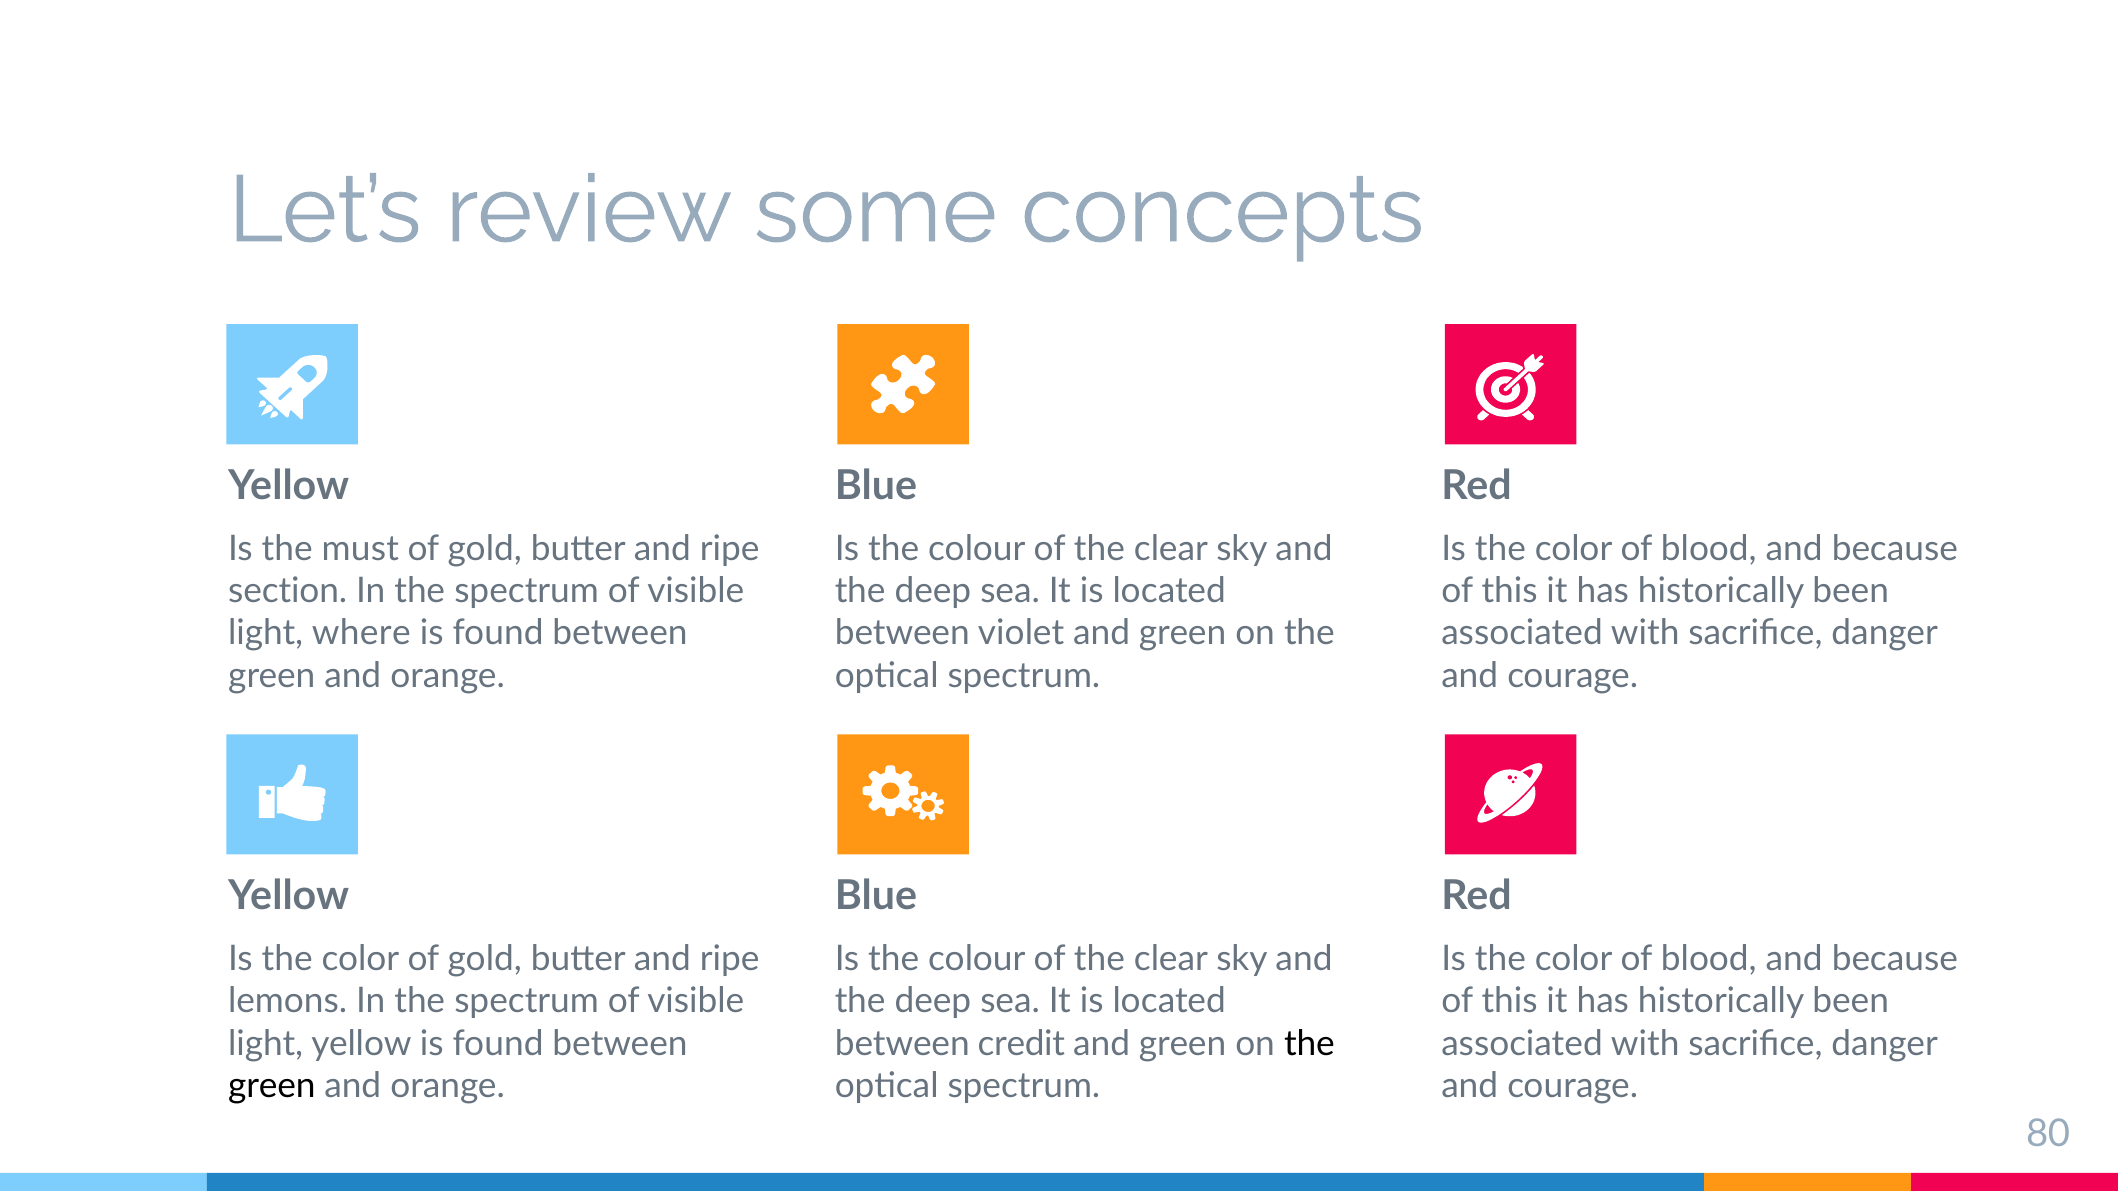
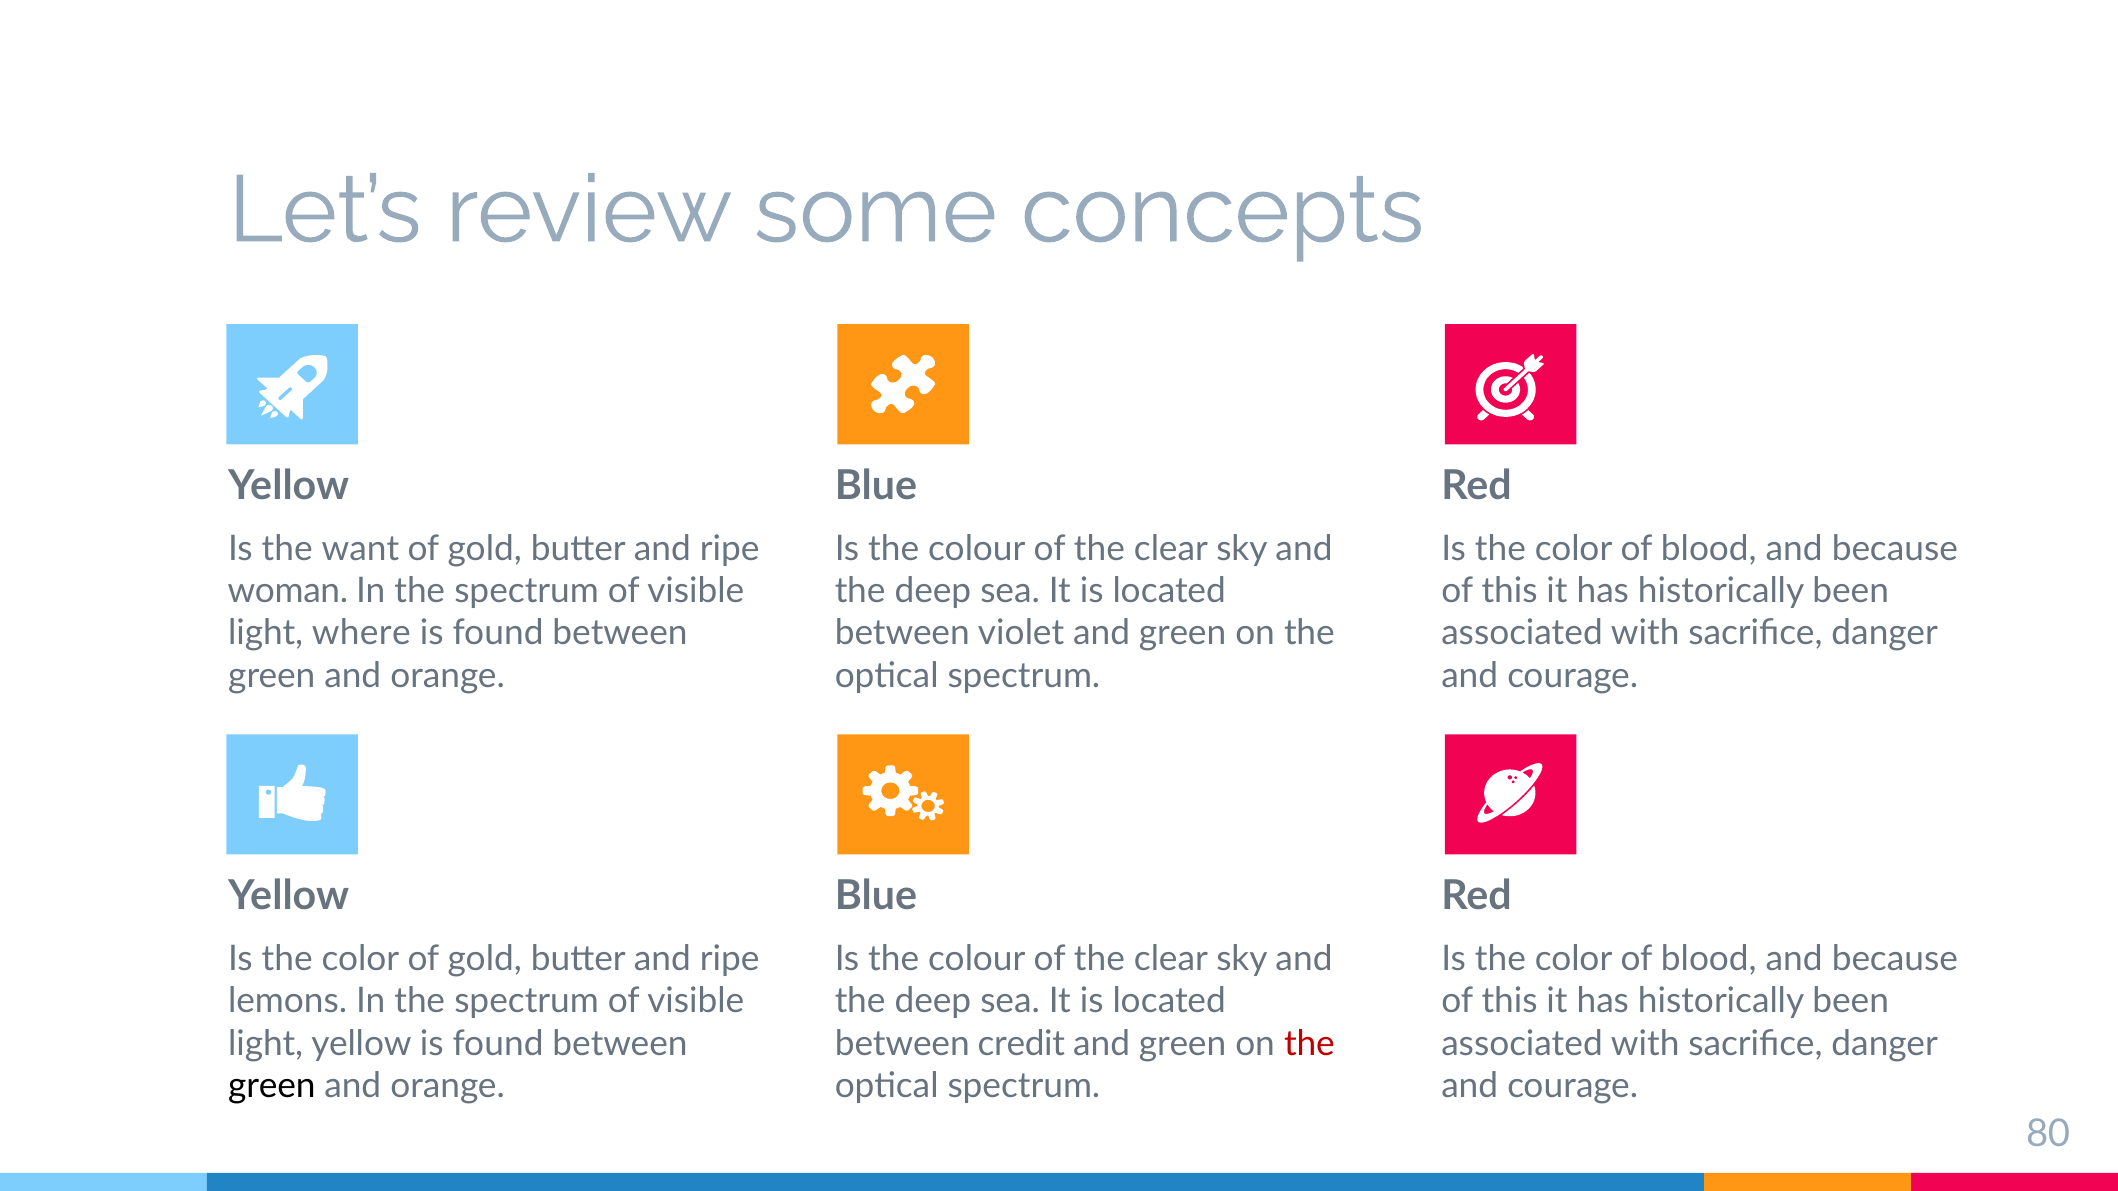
must: must -> want (360, 549)
section: section -> woman (288, 591)
the colour: black -> red (1309, 1044)
